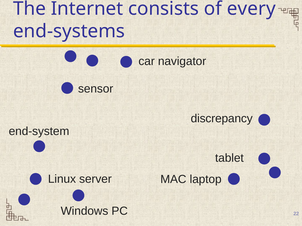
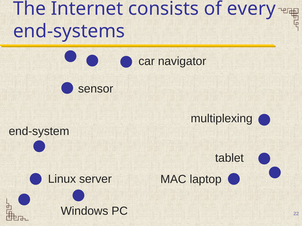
discrepancy: discrepancy -> multiplexing (222, 119)
